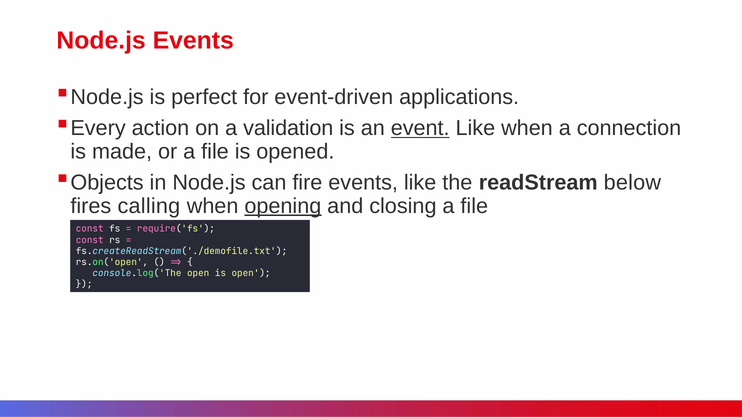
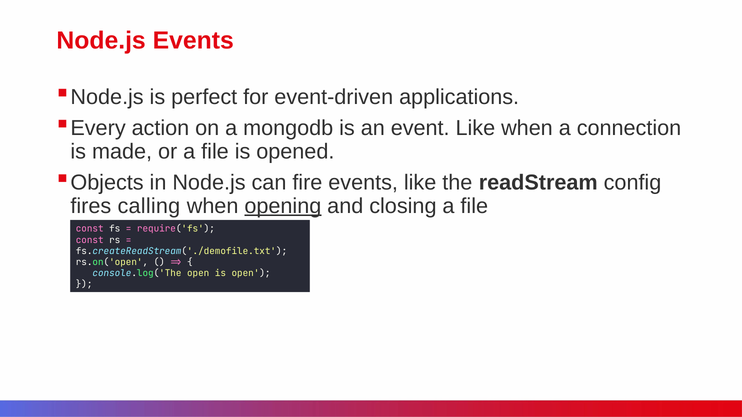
validation: validation -> mongodb (288, 128)
event underline: present -> none (420, 128)
below: below -> config (633, 183)
